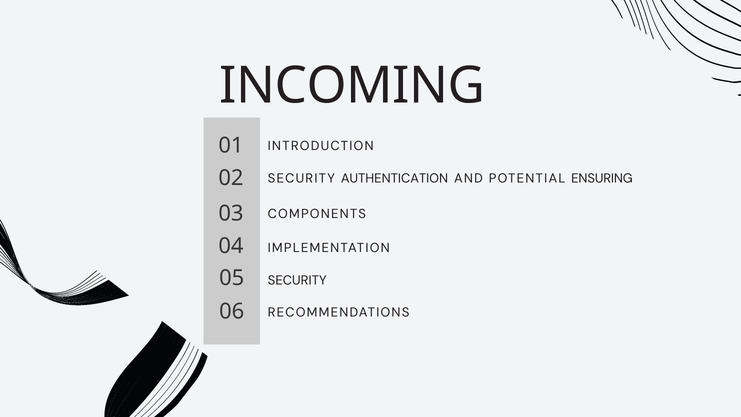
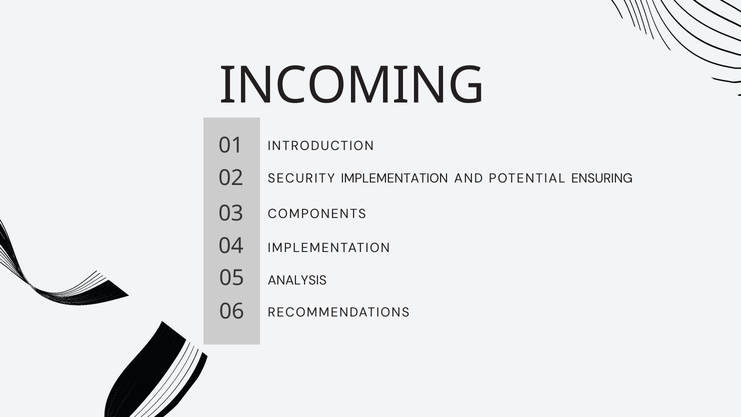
SECURITY AUTHENTICATION: AUTHENTICATION -> IMPLEMENTATION (395, 178)
SECURITY: SECURITY -> ANALYSIS (297, 280)
